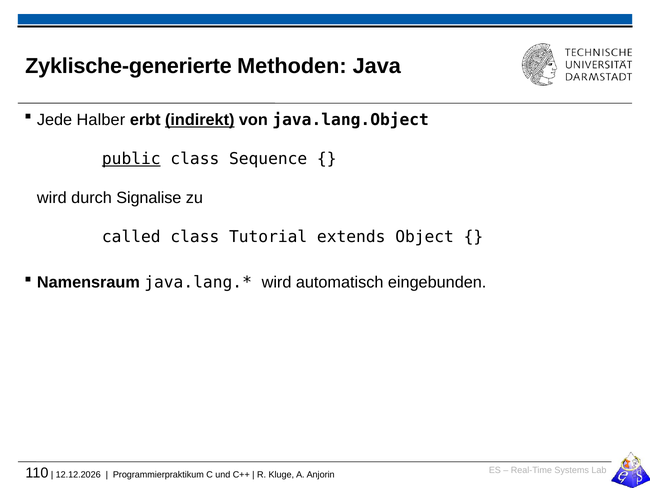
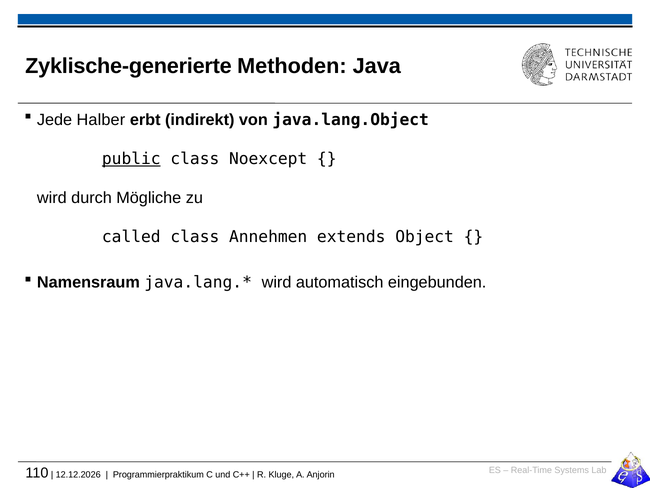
indirekt underline: present -> none (200, 120)
Sequence: Sequence -> Noexcept (268, 159)
Signalise: Signalise -> Mögliche (149, 198)
Tutorial: Tutorial -> Annehmen (268, 237)
